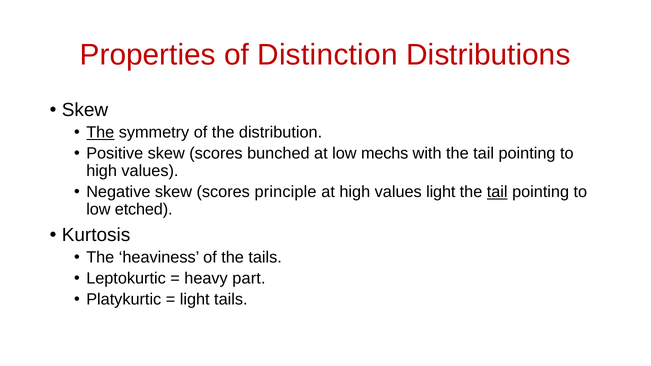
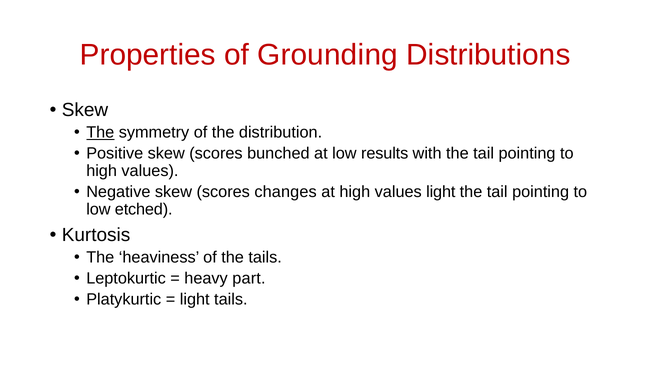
Distinction: Distinction -> Grounding (328, 55)
mechs: mechs -> results (385, 153)
principle: principle -> changes (286, 192)
tail underline: present -> none (497, 192)
